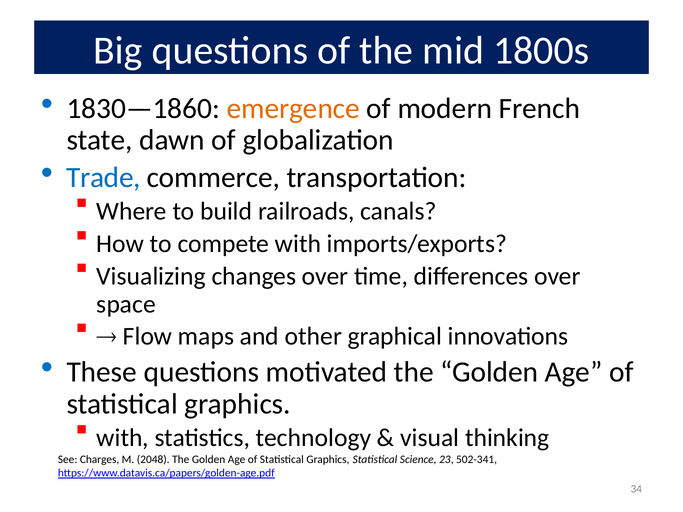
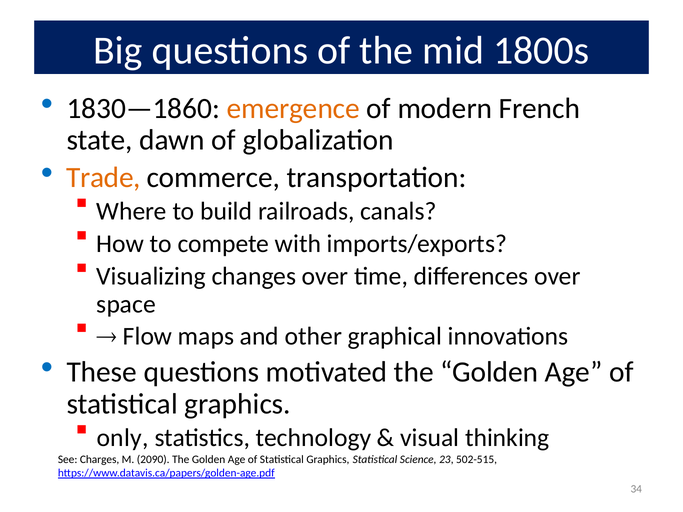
Trade colour: blue -> orange (103, 178)
with: with -> only (123, 438)
2048: 2048 -> 2090 (153, 460)
502-341: 502-341 -> 502-515 (477, 460)
